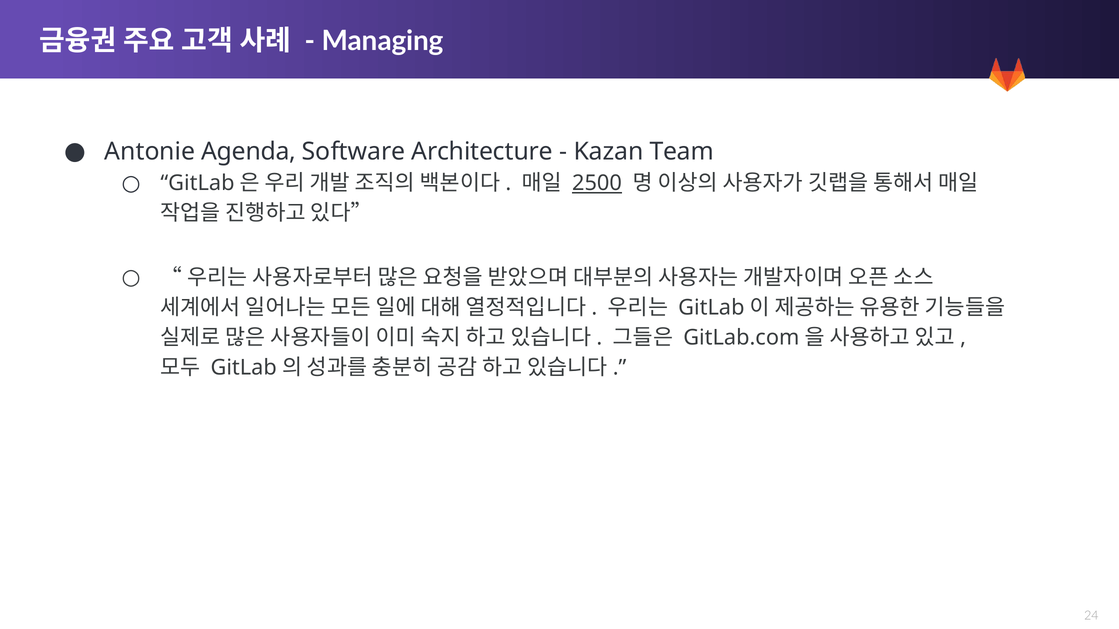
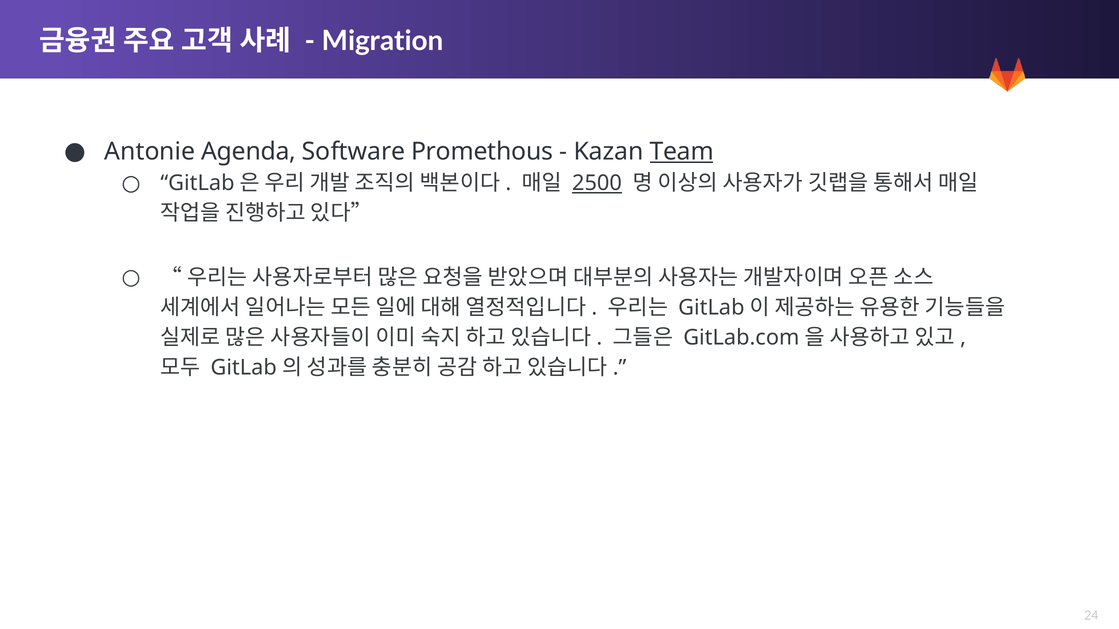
Managing: Managing -> Migration (383, 41)
Architecture: Architecture -> Promethous (482, 152)
Team underline: none -> present (682, 152)
